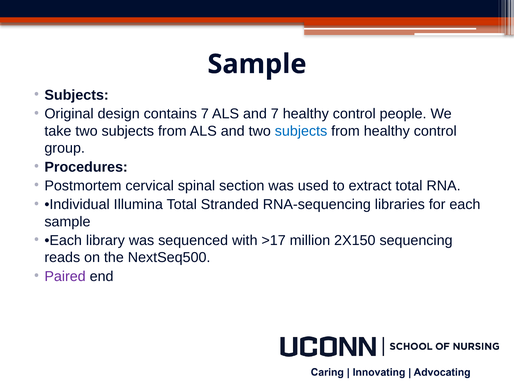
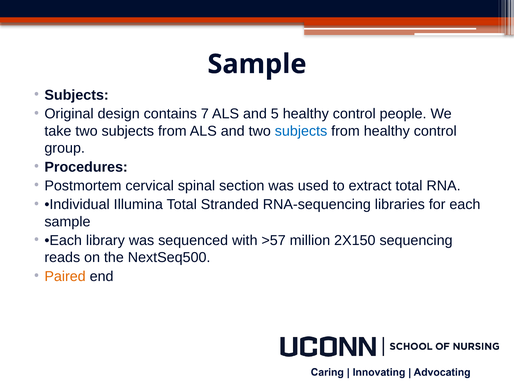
and 7: 7 -> 5 (275, 114)
>17: >17 -> >57 (274, 240)
Paired colour: purple -> orange (65, 276)
